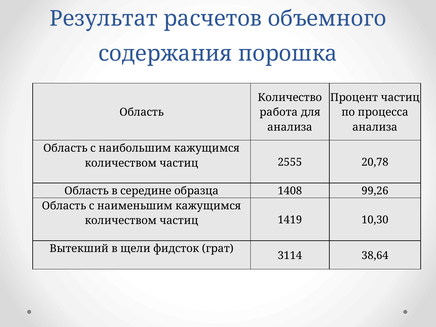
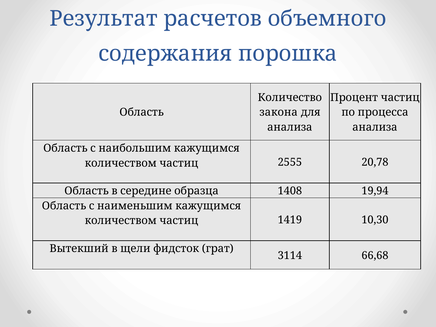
работа: работа -> закона (279, 112)
99,26: 99,26 -> 19,94 (375, 191)
38,64: 38,64 -> 66,68 (375, 255)
